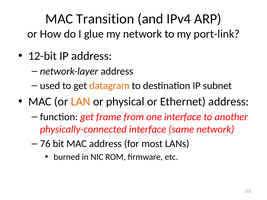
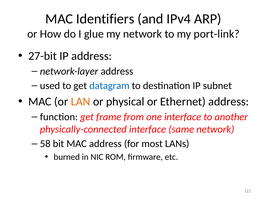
Transition: Transition -> Identifiers (105, 19)
12-bit: 12-bit -> 27-bit (43, 56)
datagram colour: orange -> blue (109, 86)
76: 76 -> 58 (45, 144)
